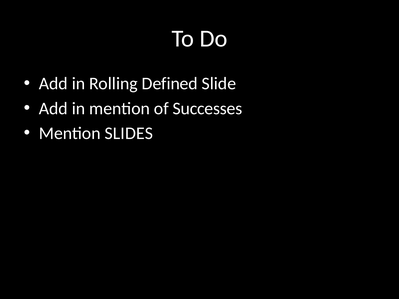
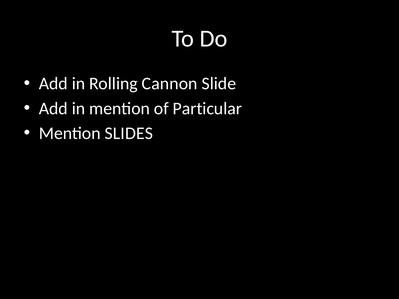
Defined: Defined -> Cannon (170, 84)
Successes: Successes -> Particular (207, 109)
